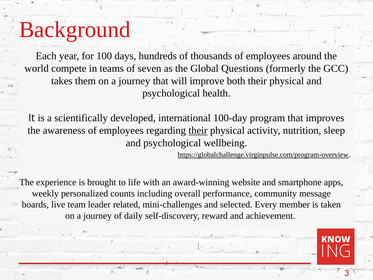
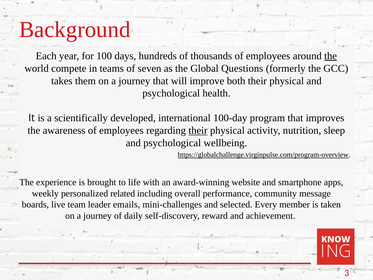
the underline: none -> present (331, 56)
counts: counts -> related (123, 193)
related: related -> emails (127, 204)
